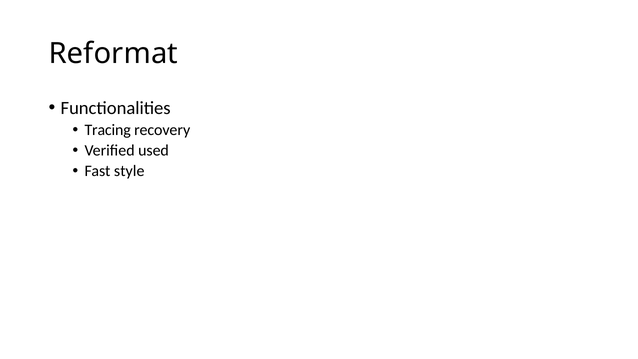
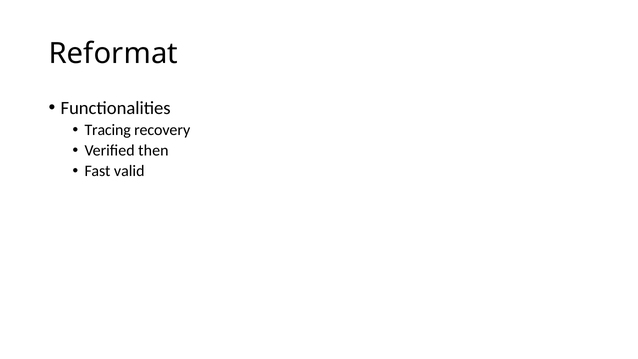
used: used -> then (153, 150)
style: style -> valid (129, 171)
